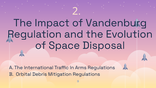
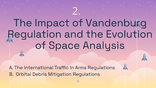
Disposal: Disposal -> Analysis (104, 45)
